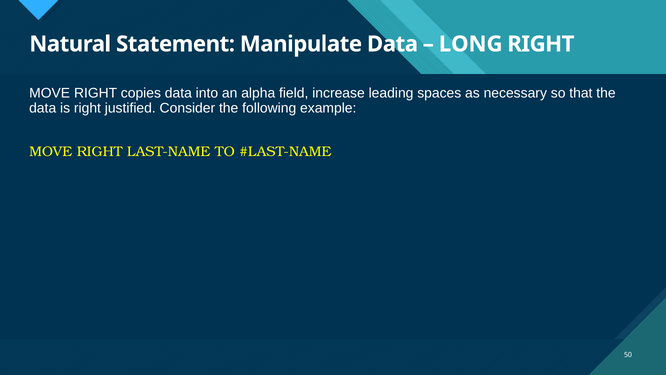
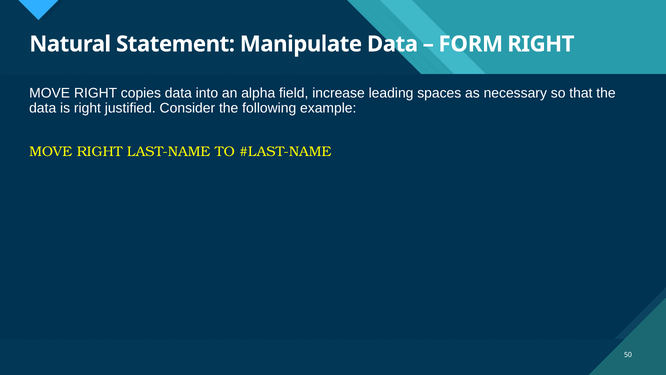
LONG: LONG -> FORM (471, 44)
